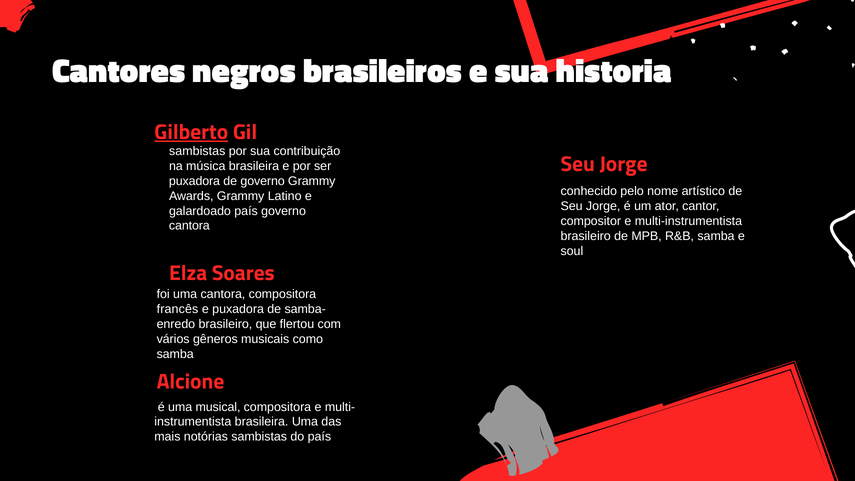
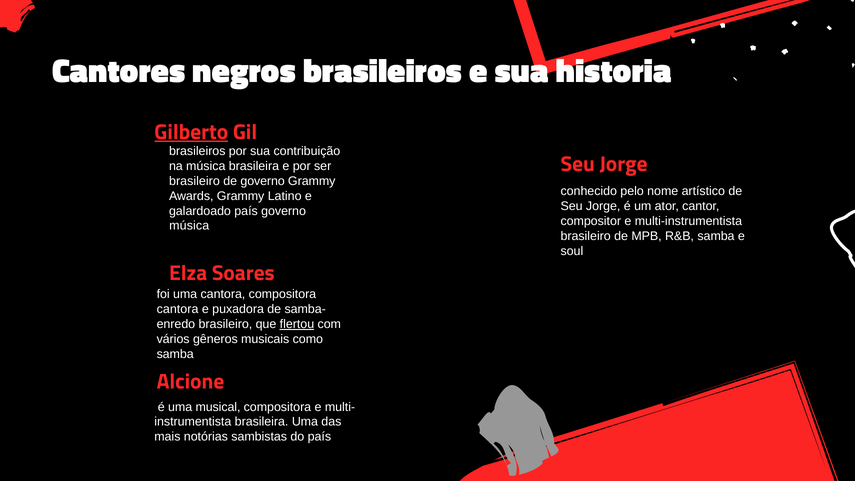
sambistas: sambistas -> brasileiros (197, 151)
puxadora: puxadora -> brasileiro (194, 181)
cantora: cantora -> música (189, 226)
francês: francês -> cantora (178, 309)
flertou underline: none -> present (297, 324)
